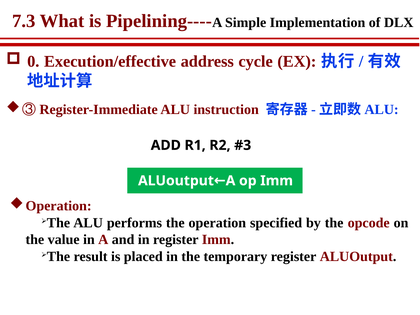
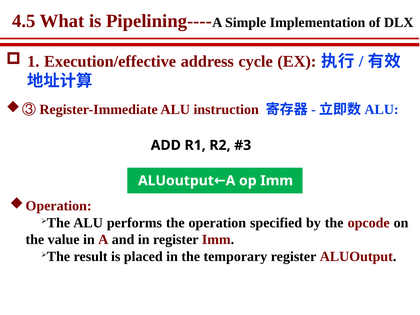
7.3: 7.3 -> 4.5 (24, 21)
0: 0 -> 1 (33, 61)
